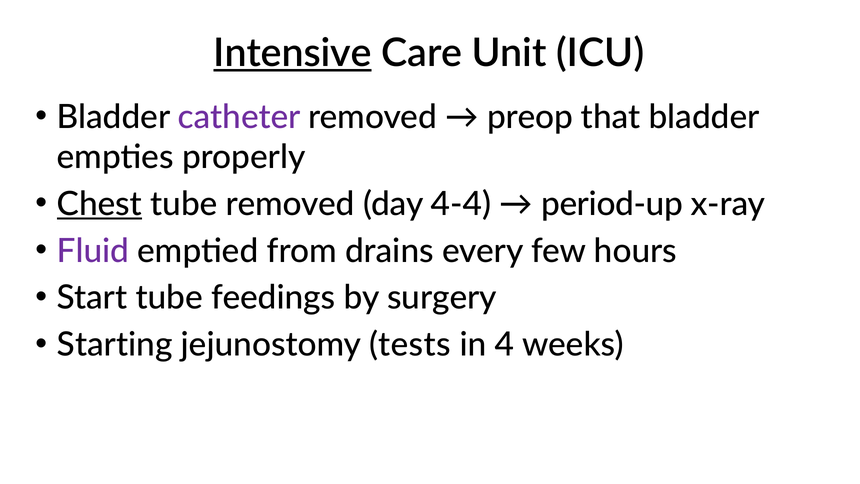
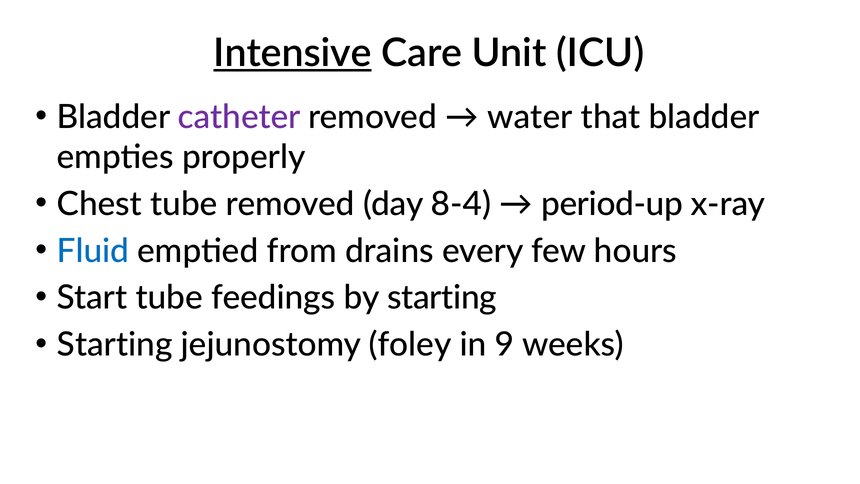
preop: preop -> water (530, 117)
Chest underline: present -> none (99, 204)
4-4: 4-4 -> 8-4 (461, 204)
Fluid colour: purple -> blue (93, 251)
by surgery: surgery -> starting (442, 298)
tests: tests -> foley (410, 345)
4: 4 -> 9 (505, 345)
